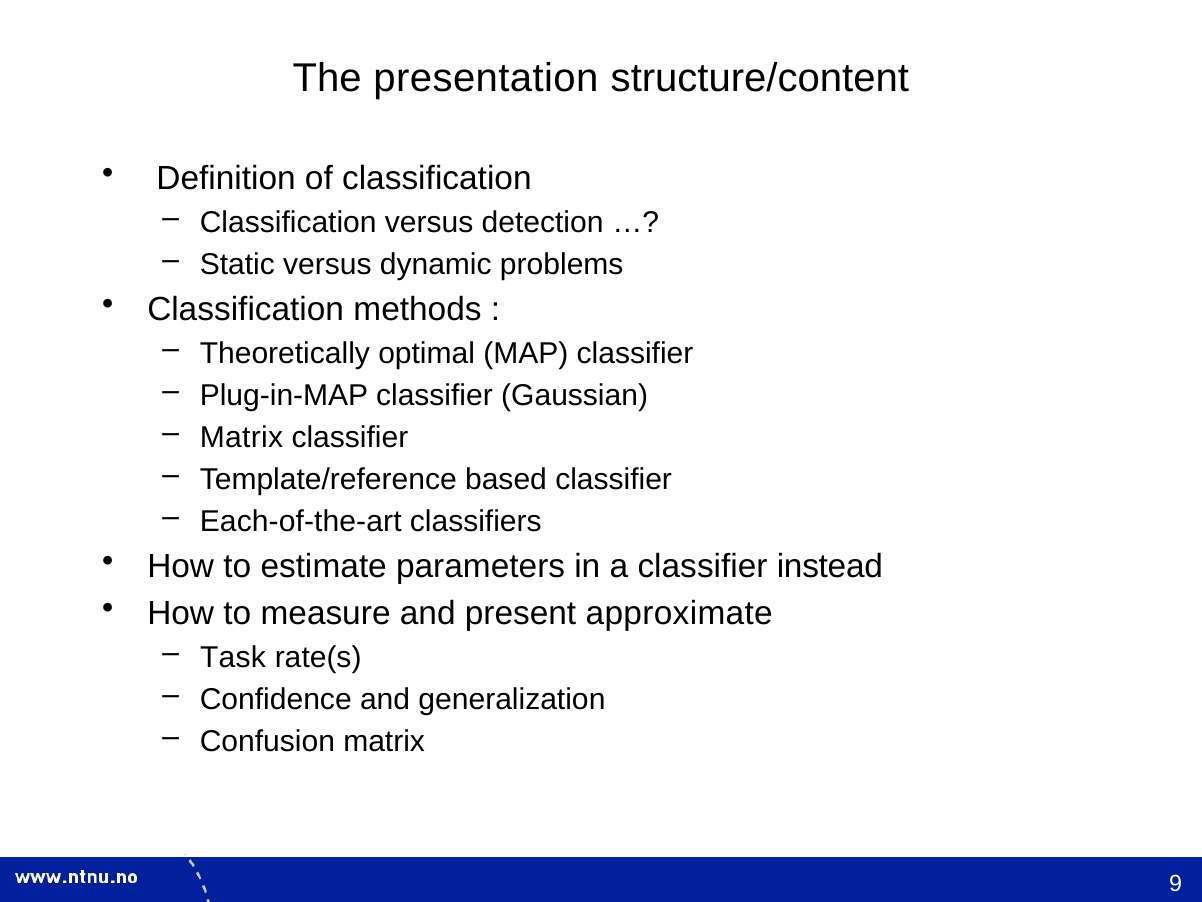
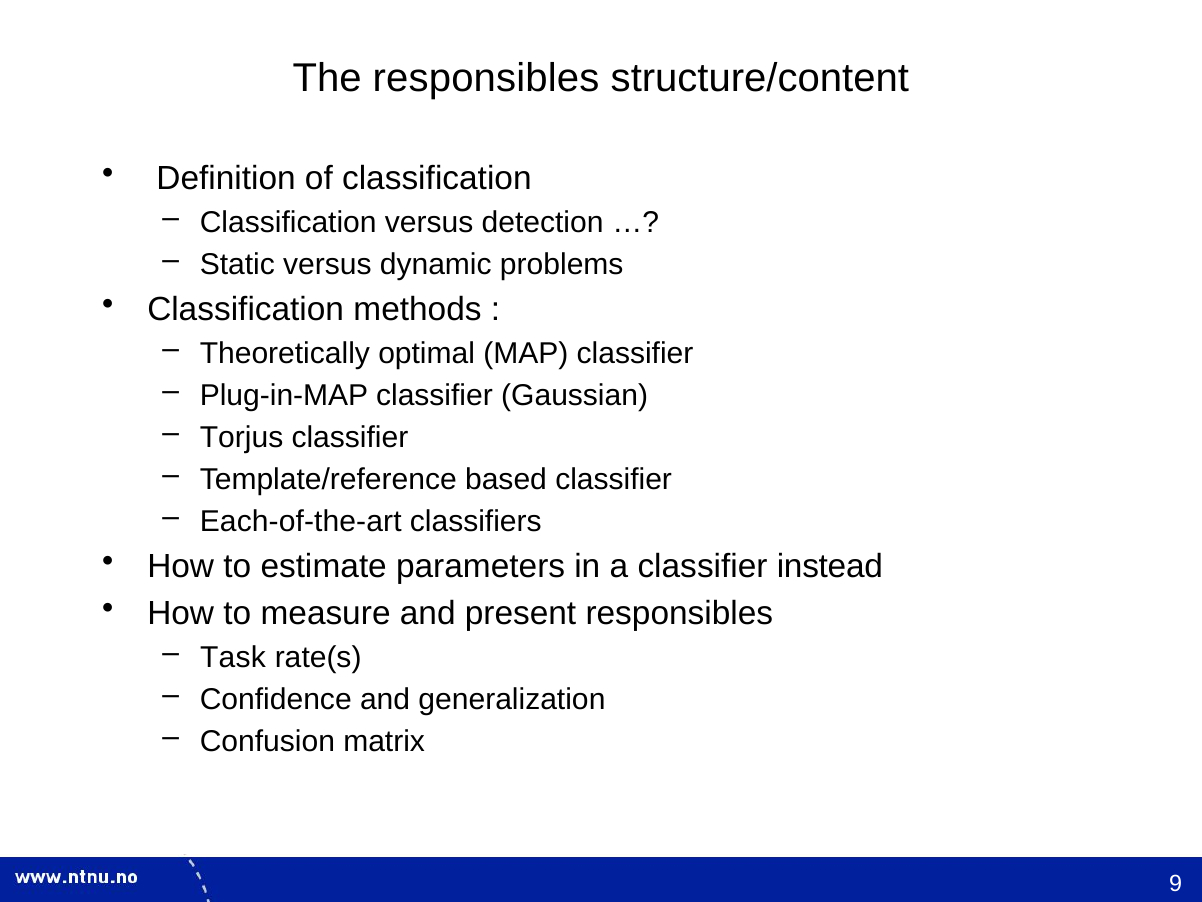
The presentation: presentation -> responsibles (486, 78)
Matrix: Matrix -> Torjus (242, 438)
present approximate: approximate -> responsibles (679, 613)
